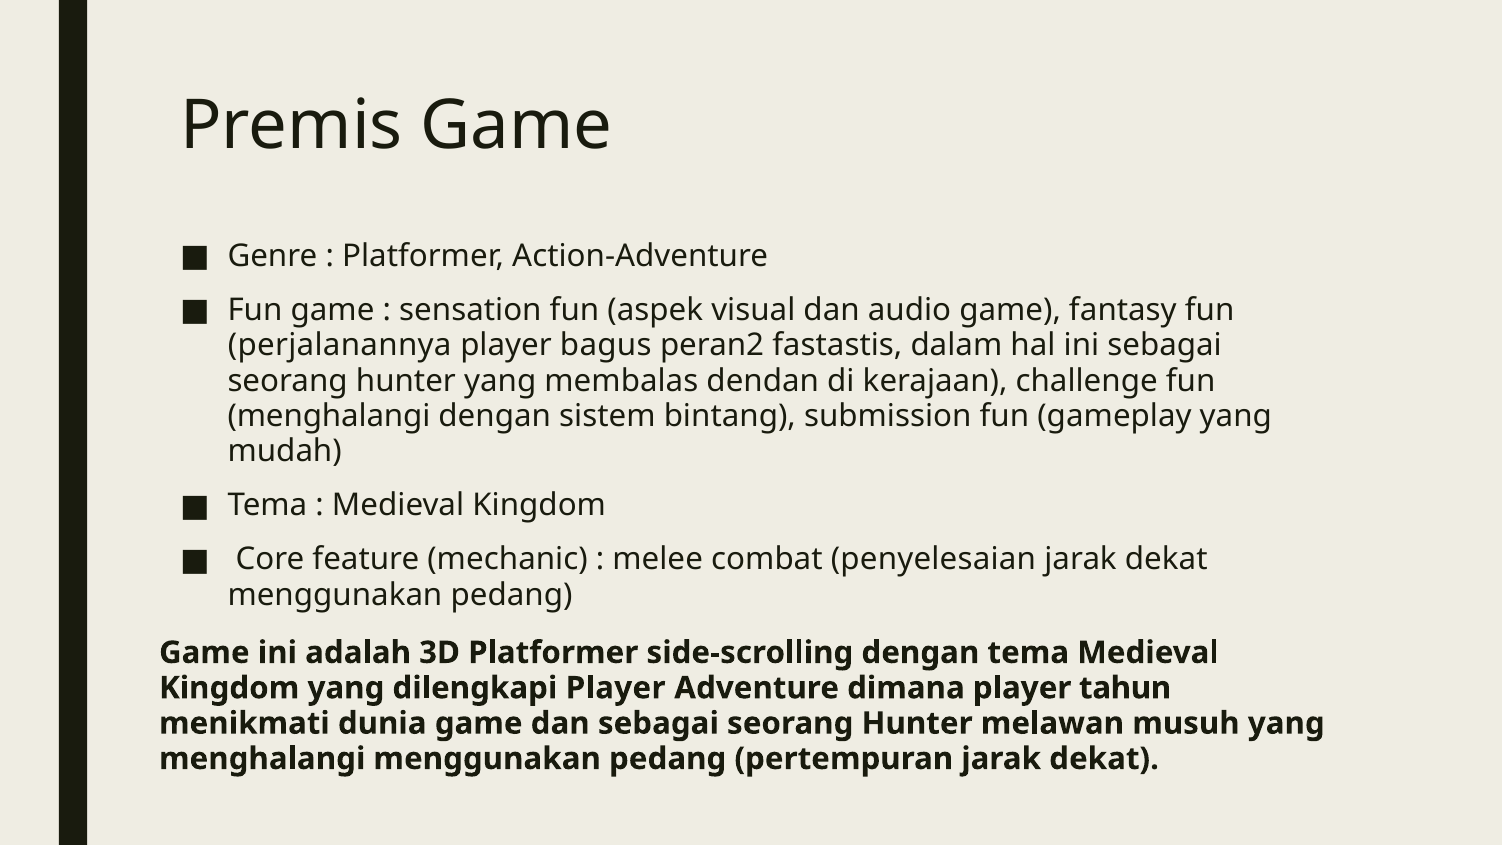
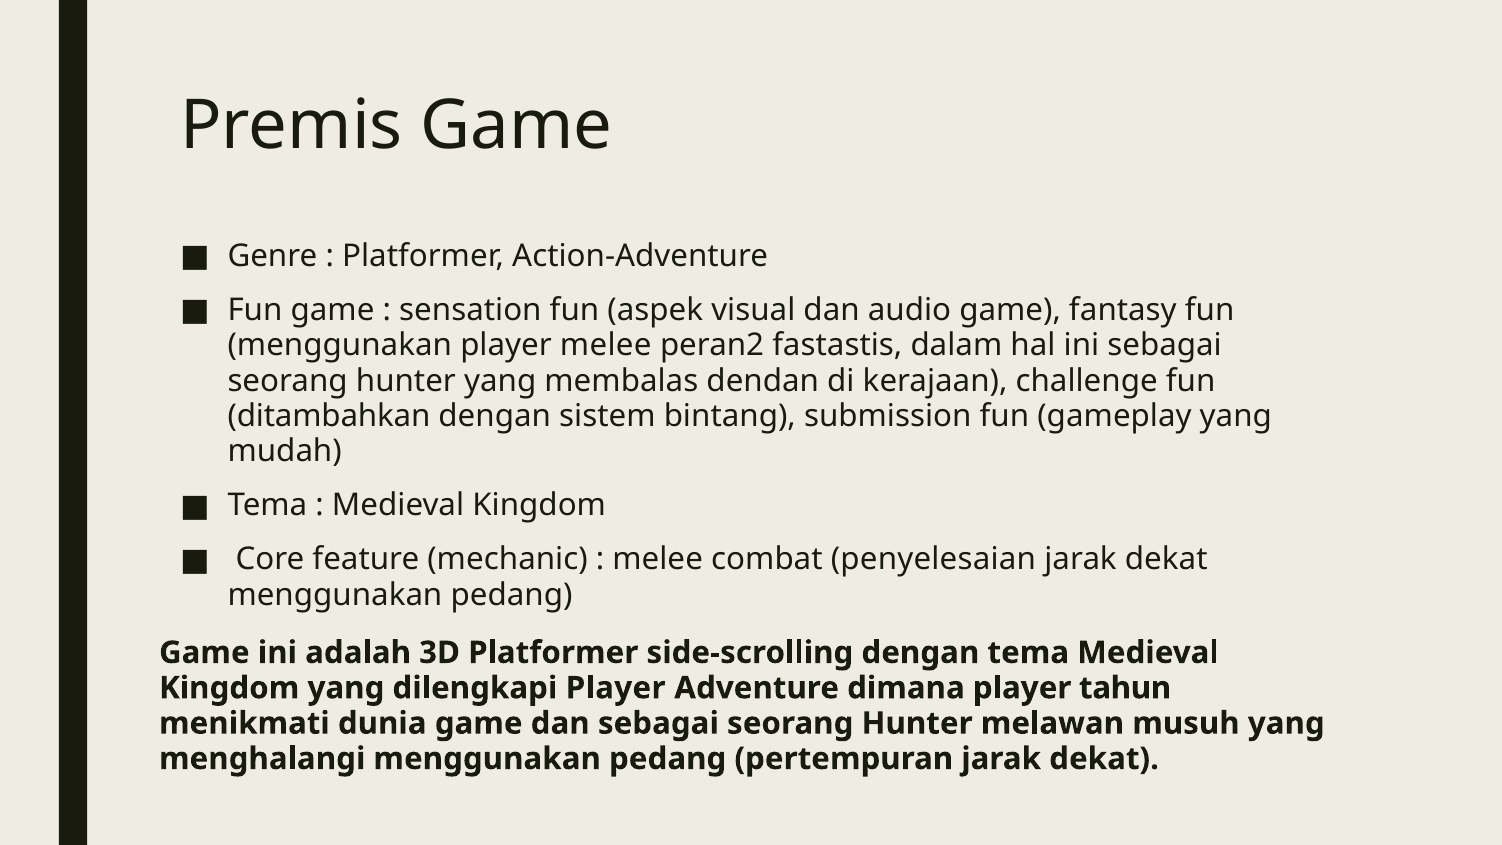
perjalanannya: perjalanannya -> menggunakan (340, 345)
player bagus: bagus -> melee (606, 345)
menghalangi: menghalangi -> ditambahkan (329, 416)
